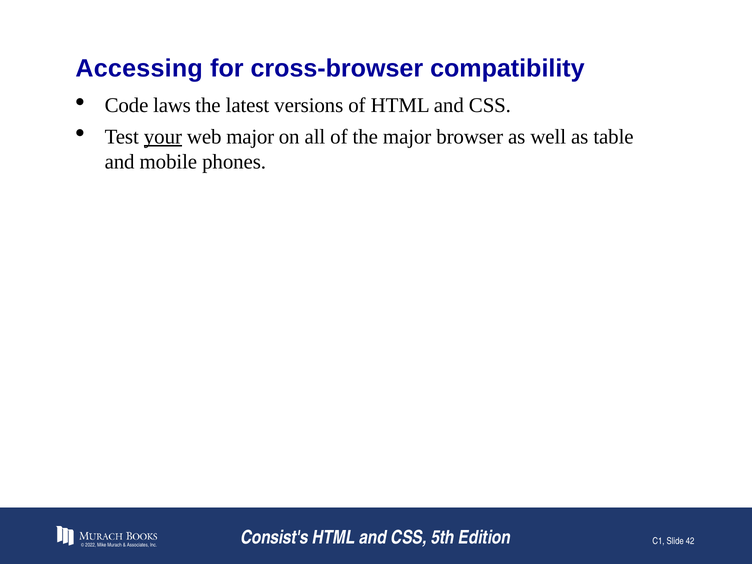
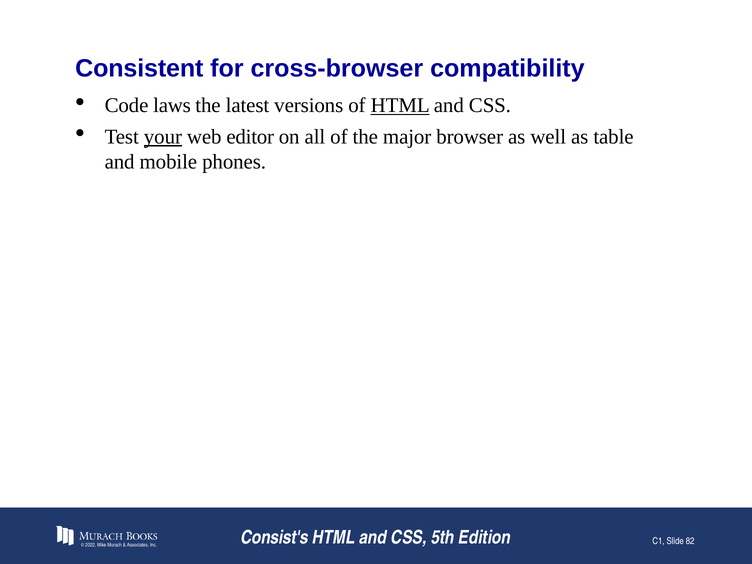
Accessing: Accessing -> Consistent (139, 68)
HTML underline: none -> present (400, 105)
web major: major -> editor (250, 137)
42: 42 -> 82 (690, 541)
